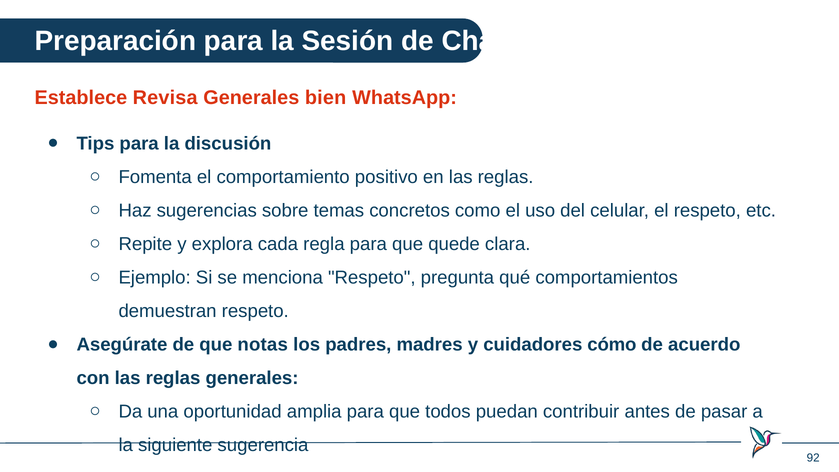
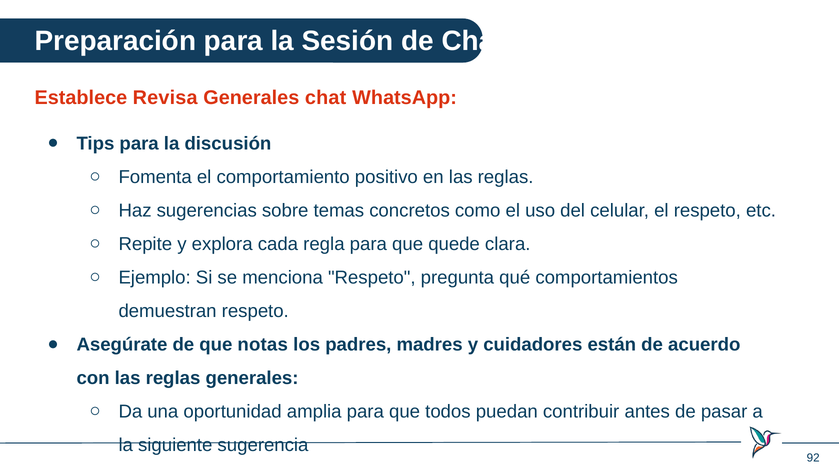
Generales bien: bien -> chat (326, 98)
cómo: cómo -> están (612, 345)
